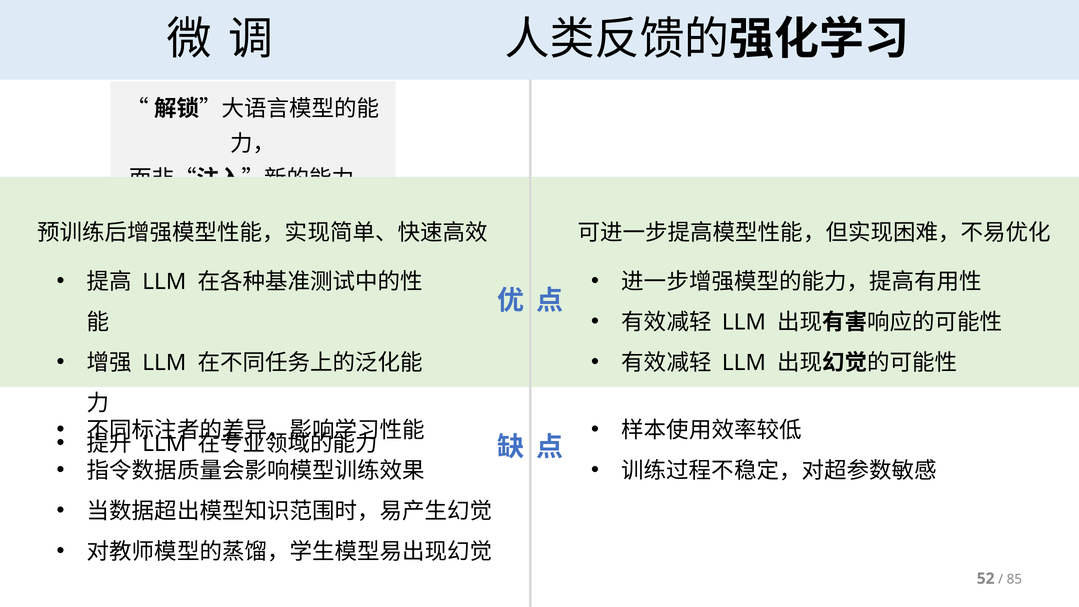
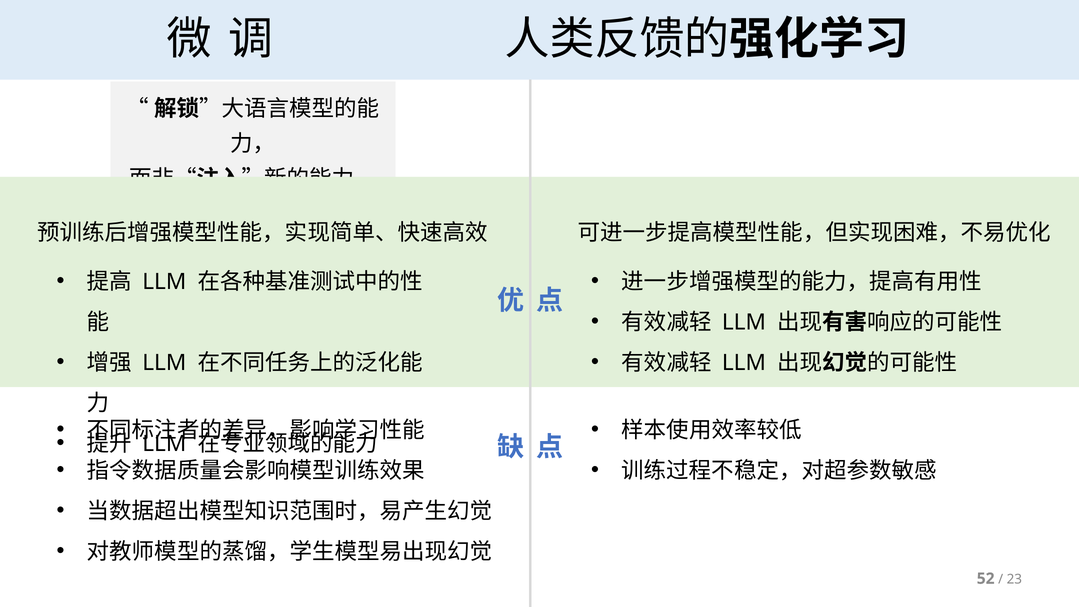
85: 85 -> 23 (1014, 579)
